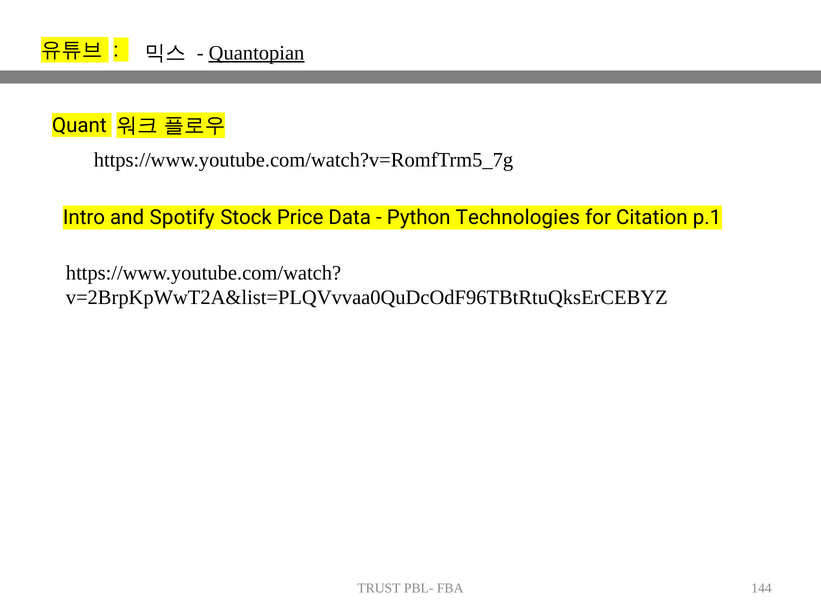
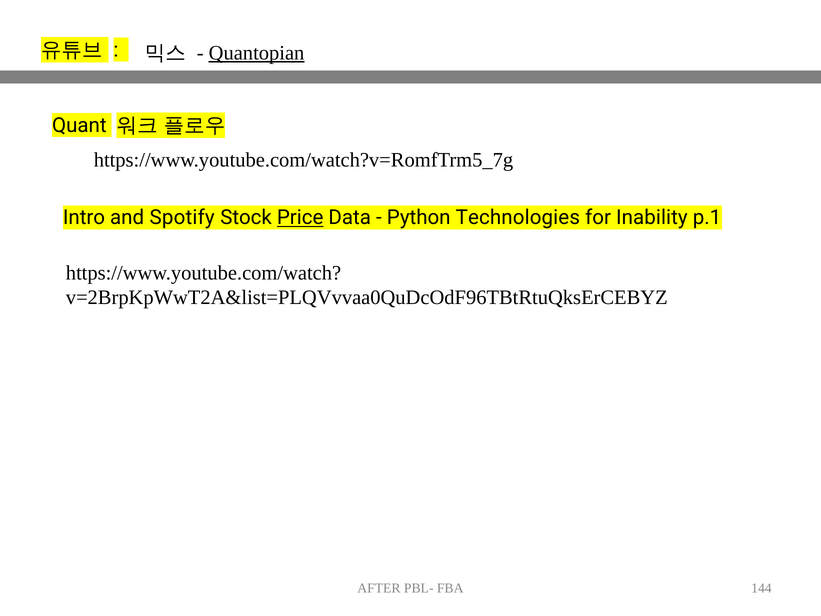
Price underline: none -> present (300, 218)
Citation: Citation -> Inability (652, 218)
TRUST: TRUST -> AFTER (379, 588)
